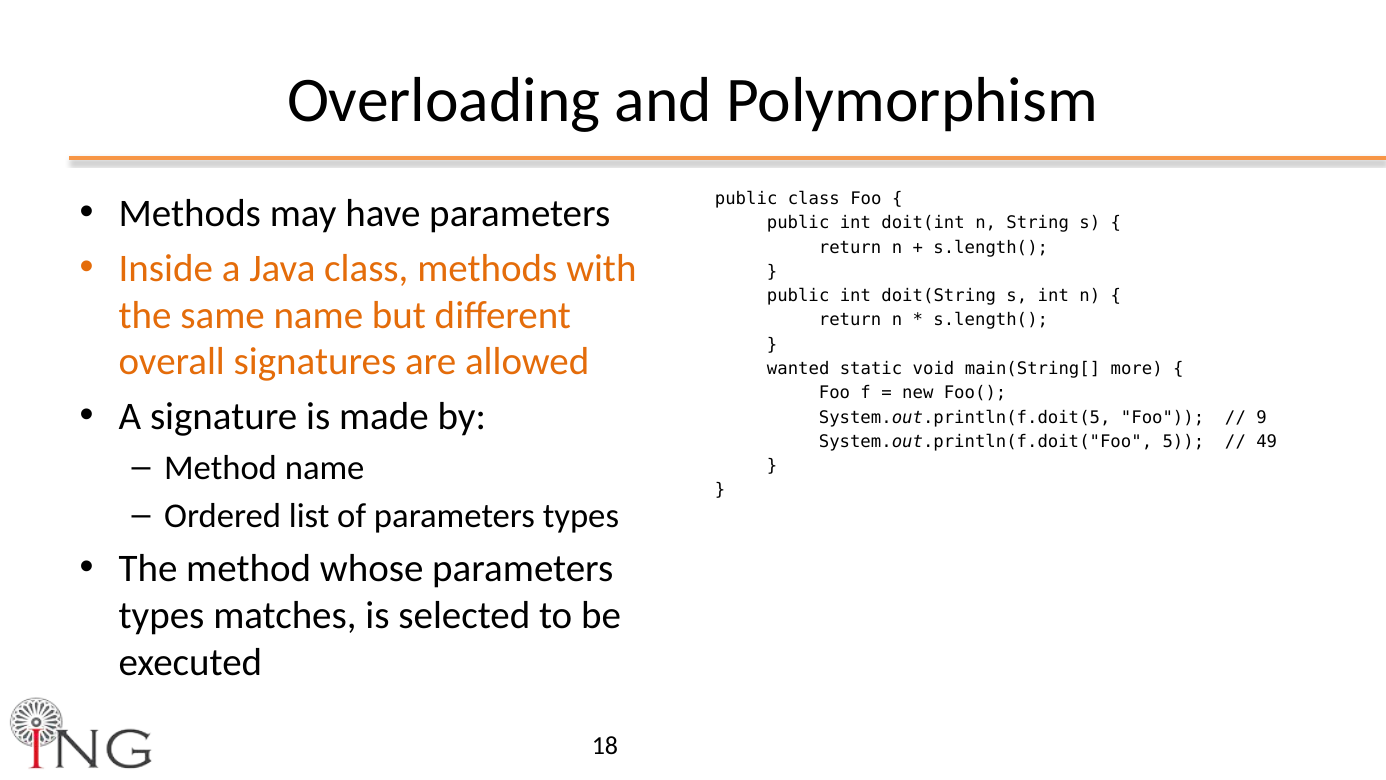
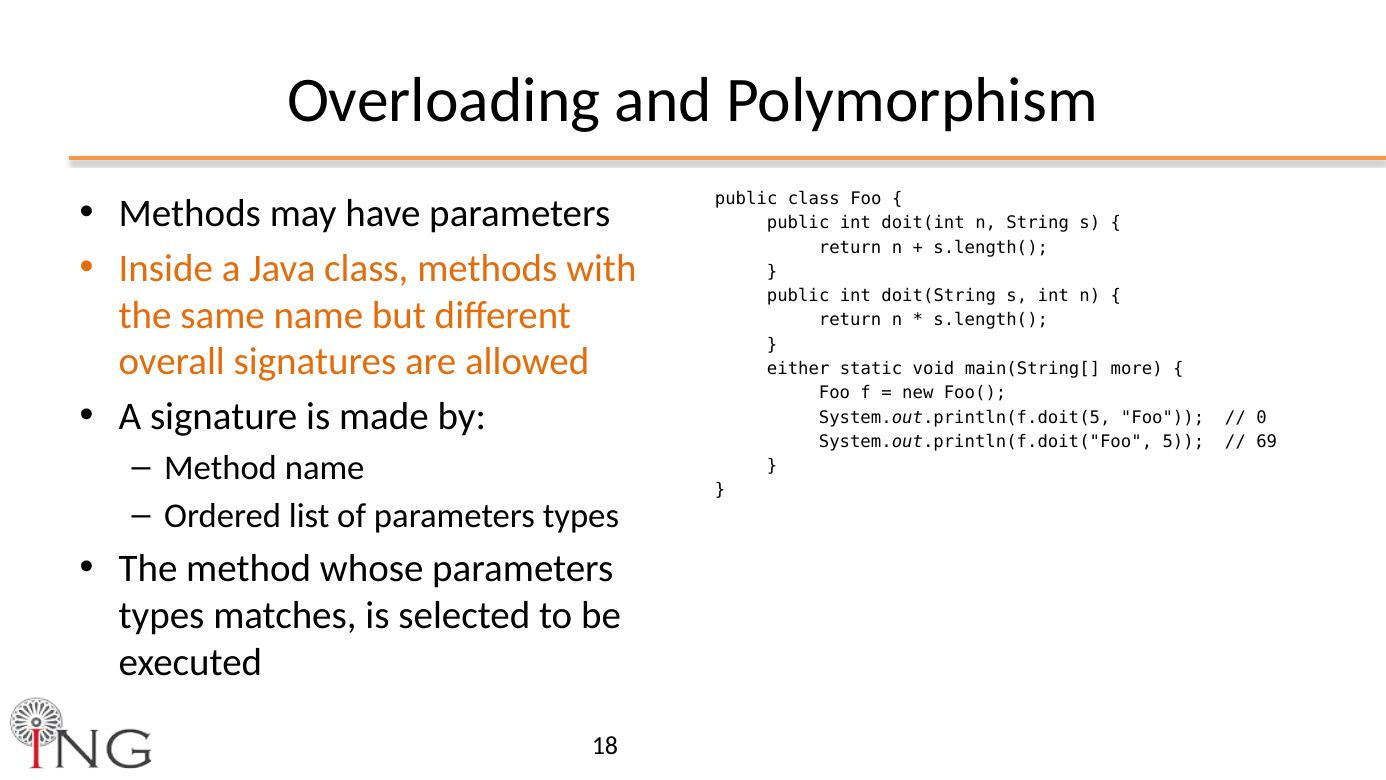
wanted: wanted -> either (798, 369)
9: 9 -> 0 (1261, 417)
49: 49 -> 69 (1267, 441)
